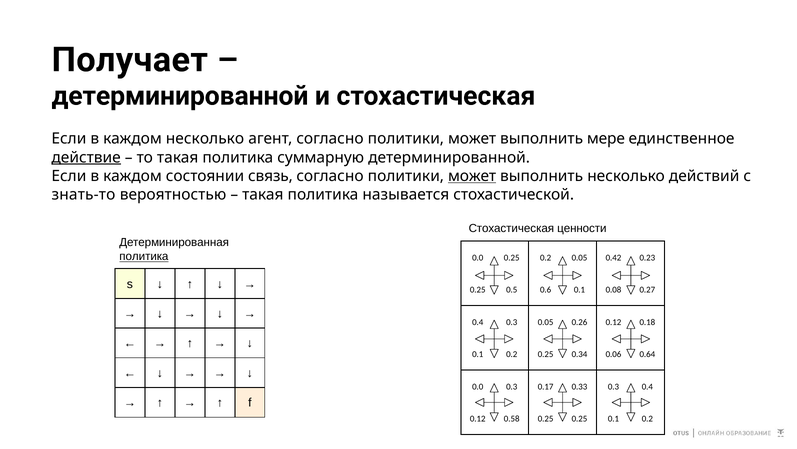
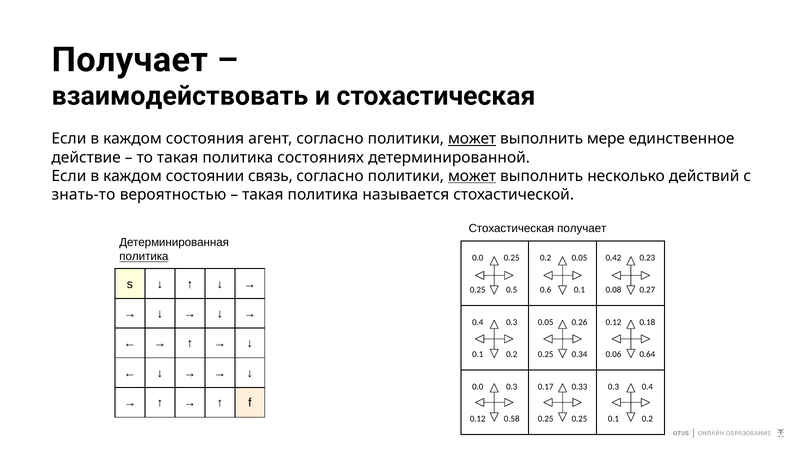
детерминированной: детерминированной -> взаимодействовать (180, 96)
каждом несколько: несколько -> состояния (205, 139)
может underline: none -> present (472, 139)
действие underline: present -> none (86, 157)
суммарную: суммарную -> состояниях (321, 157)
Стохастическая ценности: ценности -> получает (582, 228)
